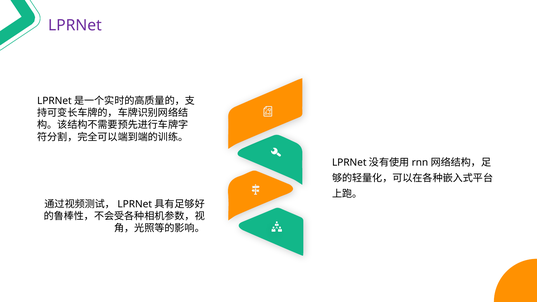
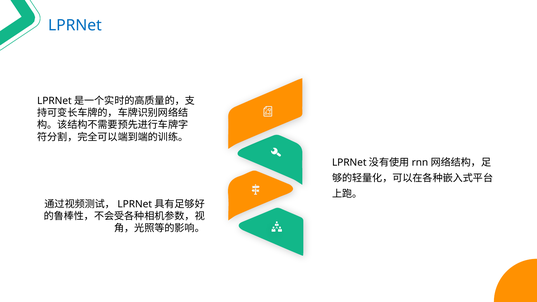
LPRNet colour: purple -> blue (75, 25)
